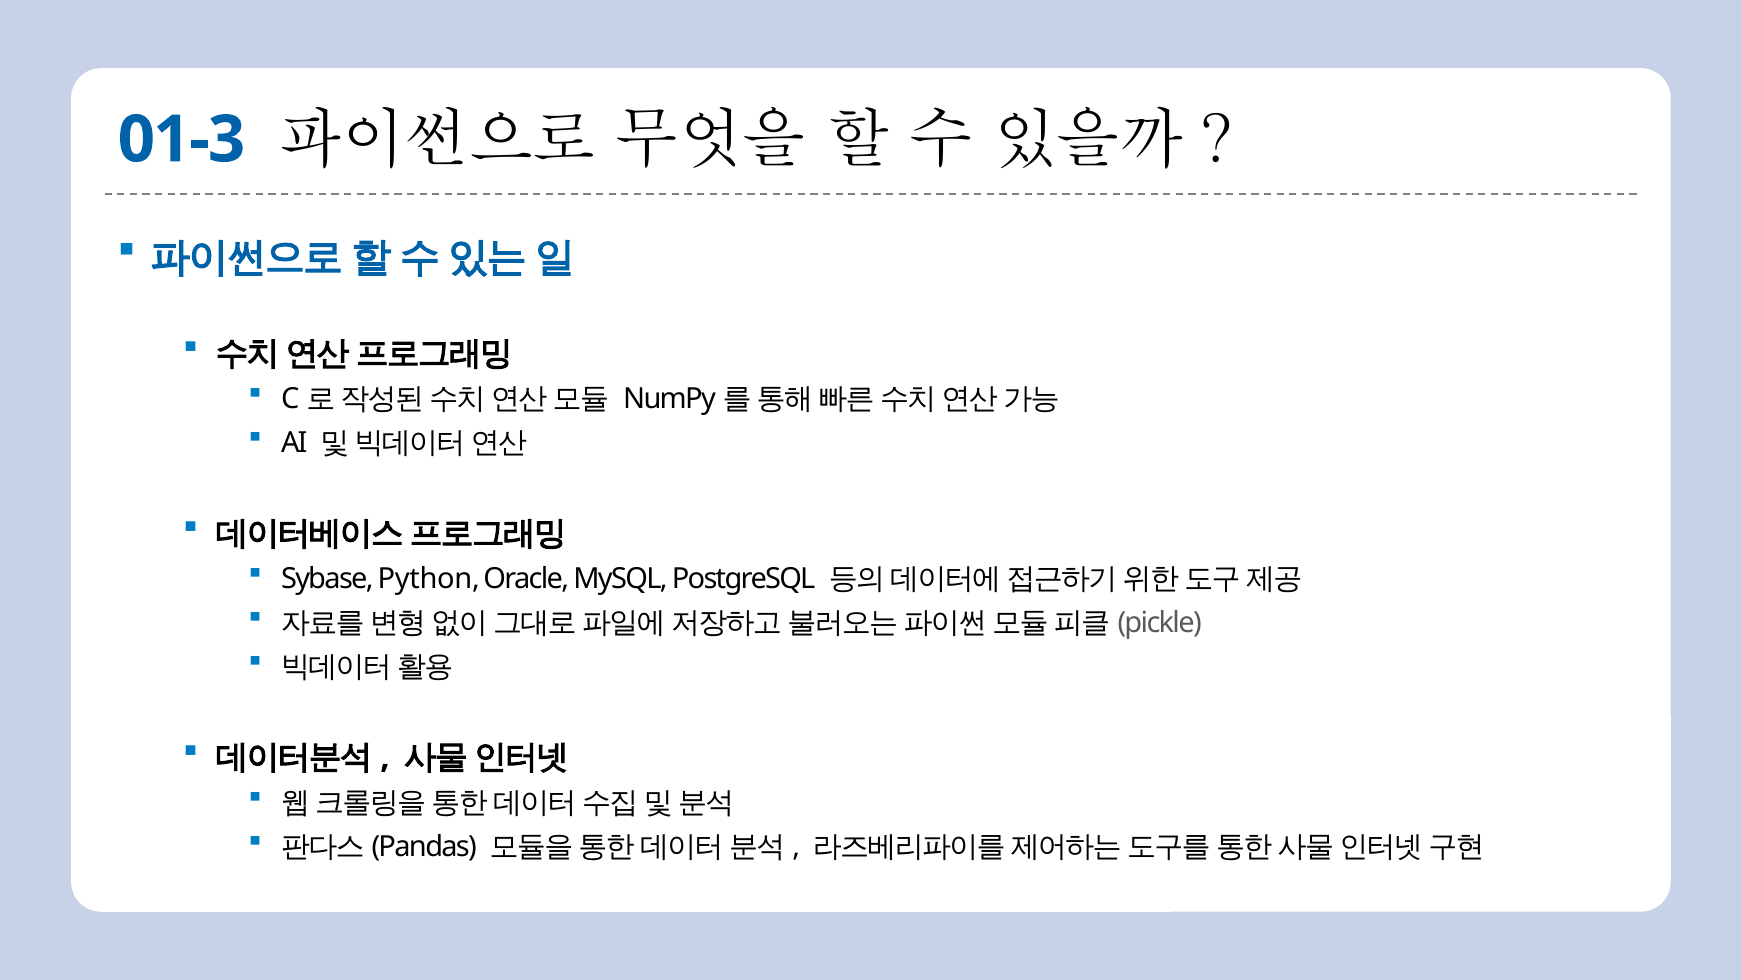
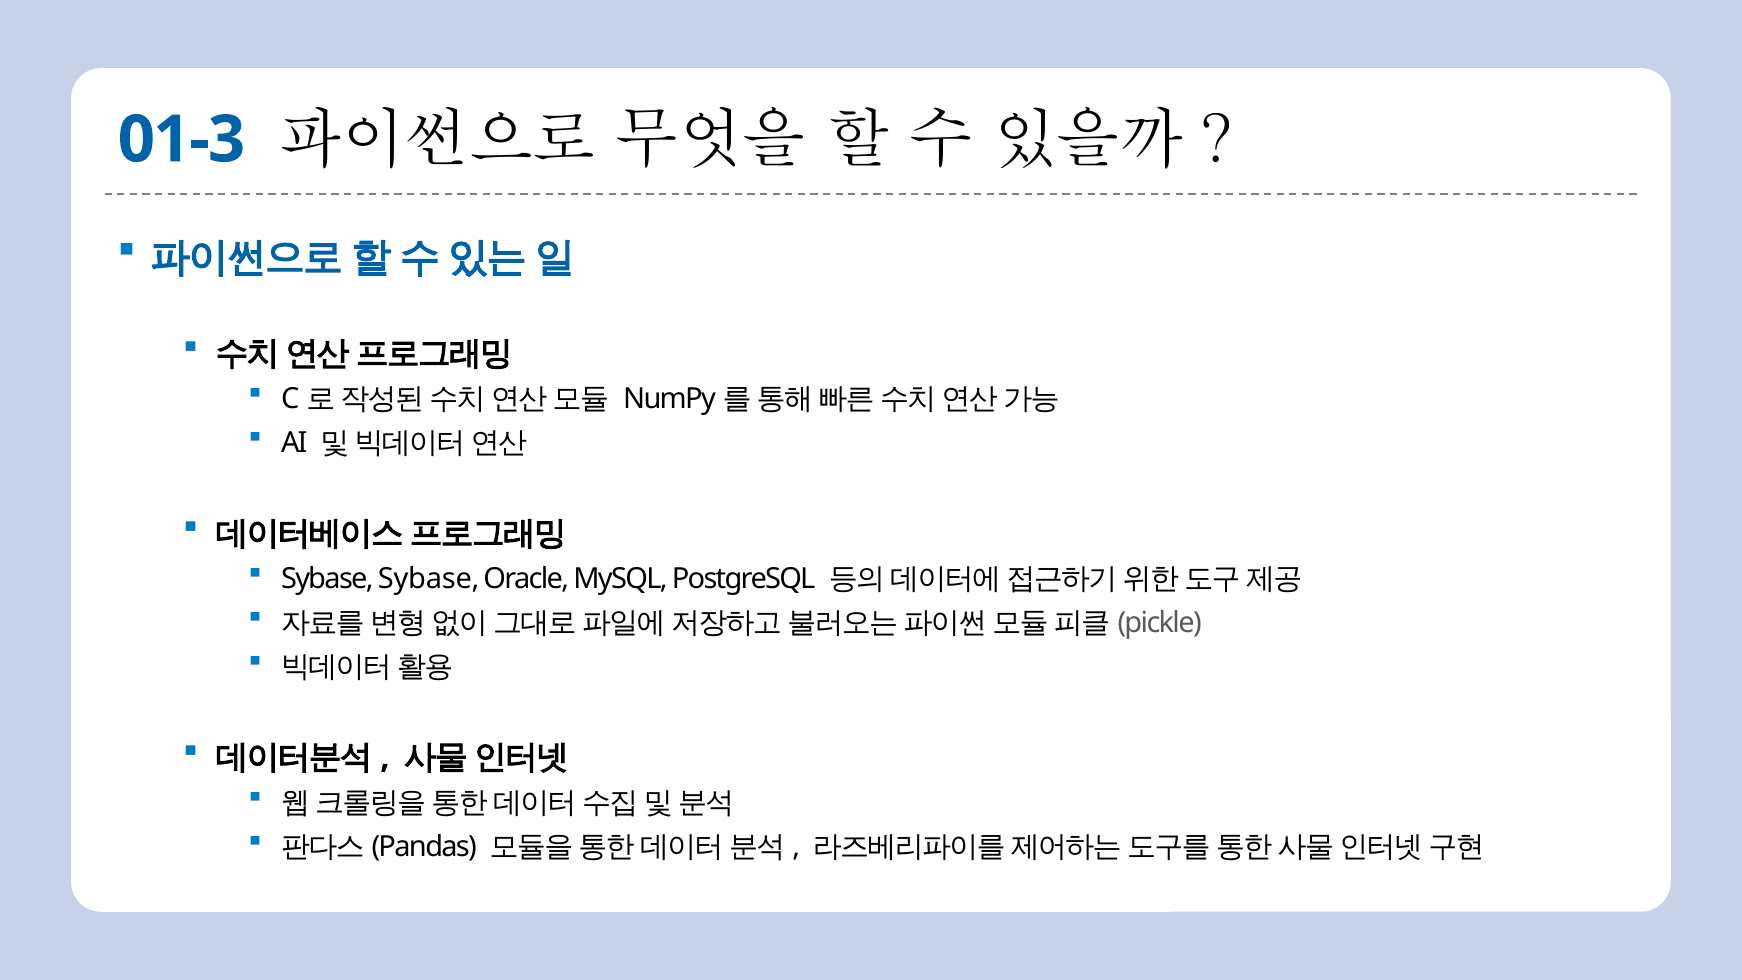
Sybase Python: Python -> Sybase (429, 579)
